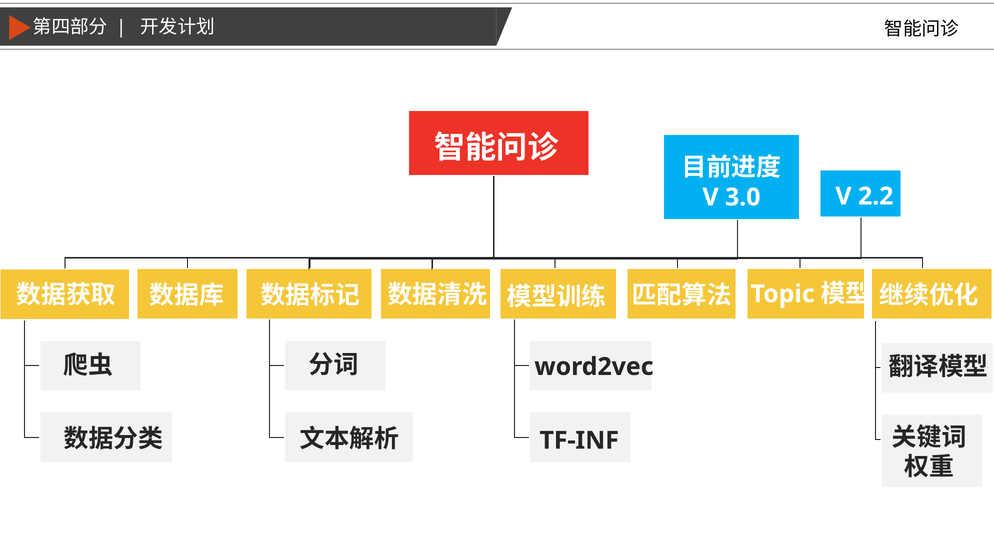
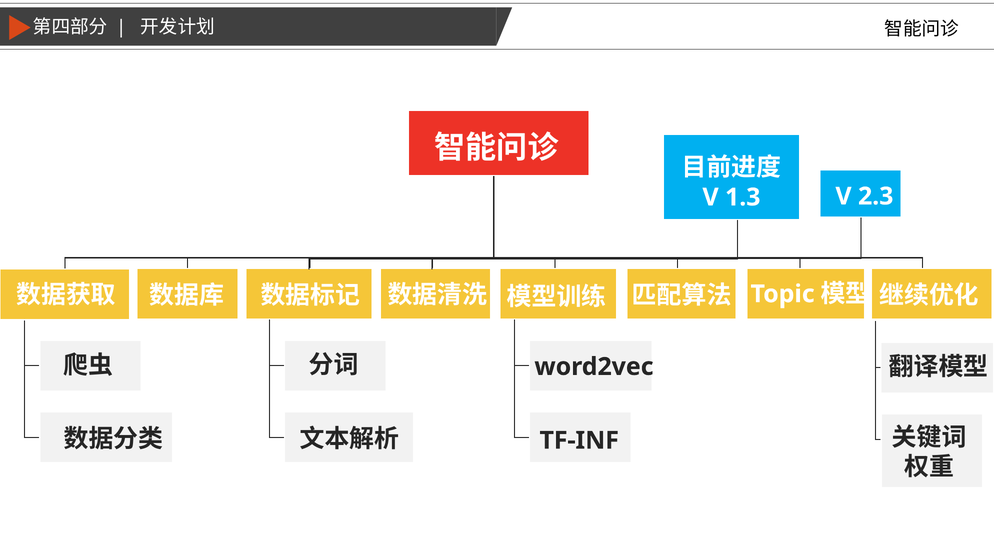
3.0: 3.0 -> 1.3 (743, 197)
2.2: 2.2 -> 2.3 (876, 196)
